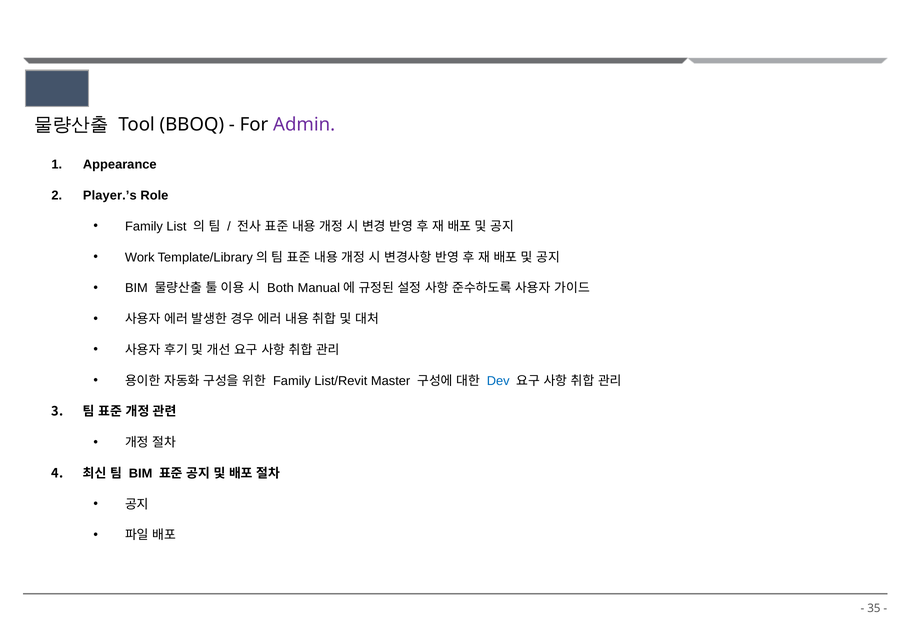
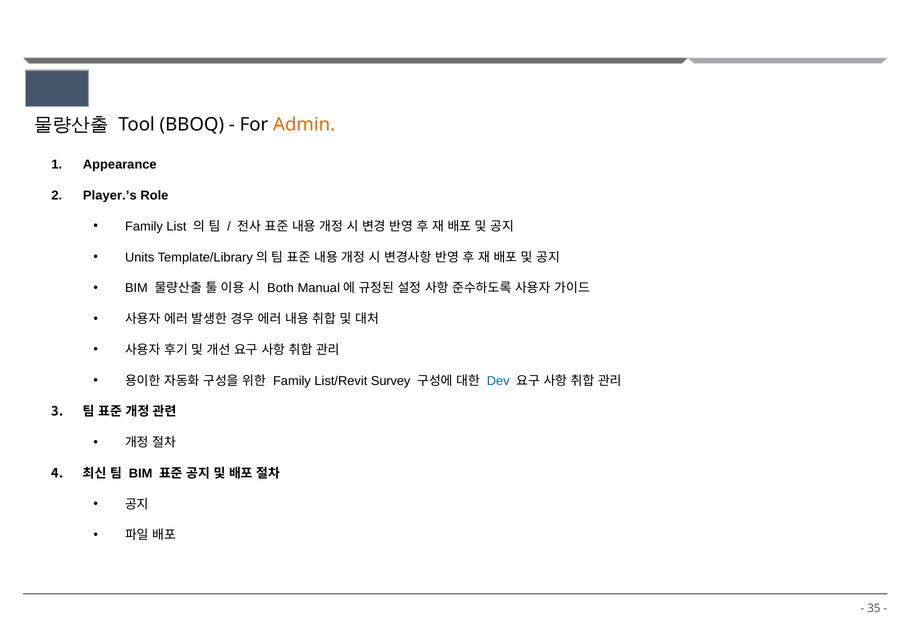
Admin colour: purple -> orange (304, 125)
Work: Work -> Units (140, 257)
Master: Master -> Survey (391, 381)
